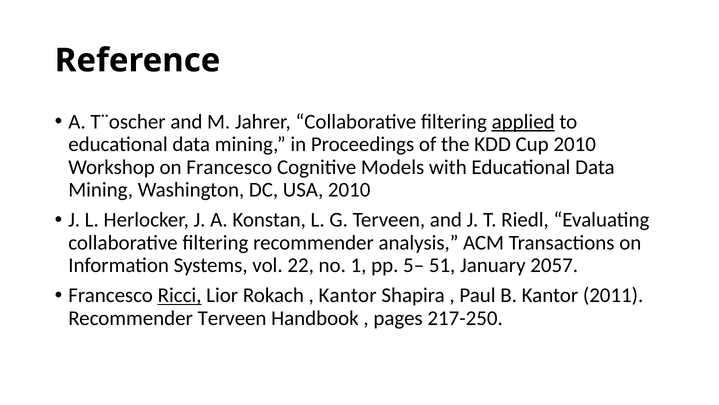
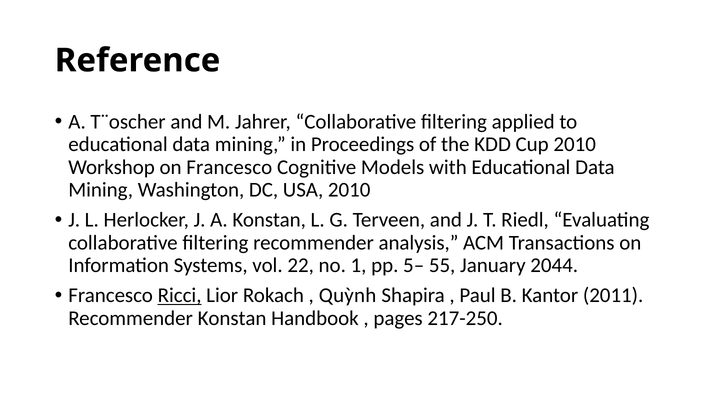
applied underline: present -> none (523, 122)
51: 51 -> 55 (442, 265)
2057: 2057 -> 2044 (554, 265)
Kantor: Kantor -> Quỳnh (348, 295)
Recommender Terveen: Terveen -> Konstan (232, 318)
